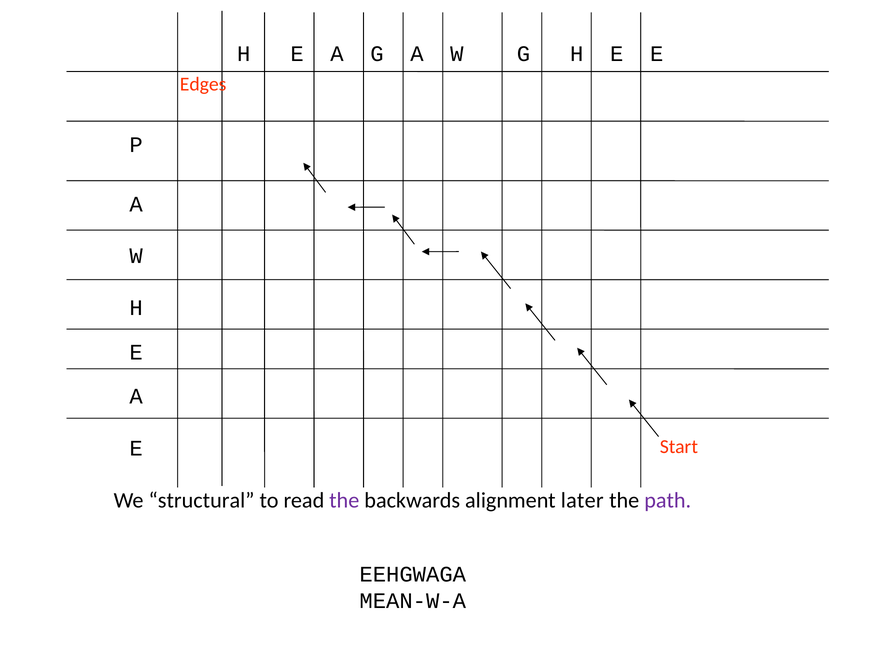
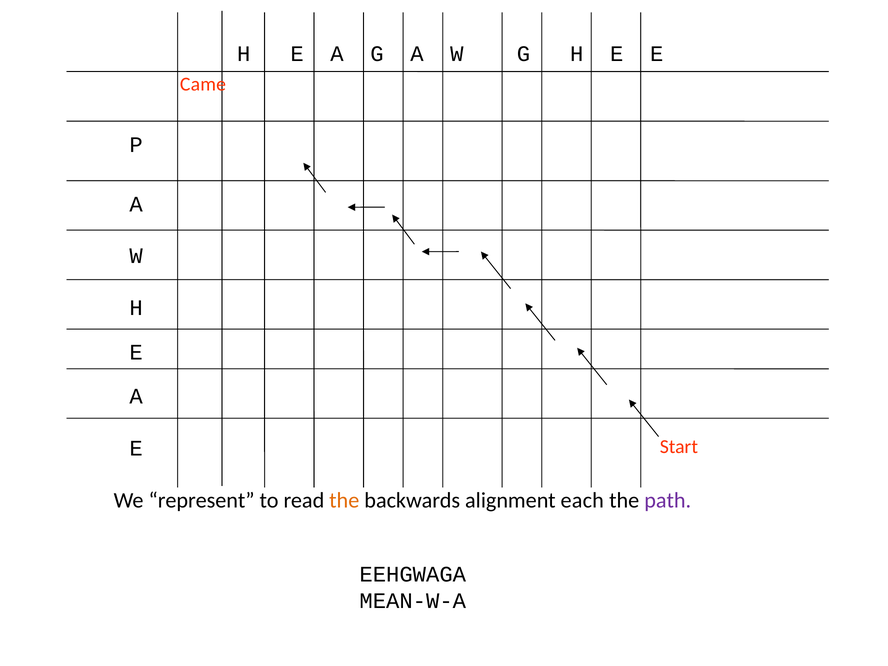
Edges: Edges -> Came (203, 84)
structural: structural -> represent (202, 500)
the colour: purple -> orange (344, 500)
later: later -> each (582, 500)
